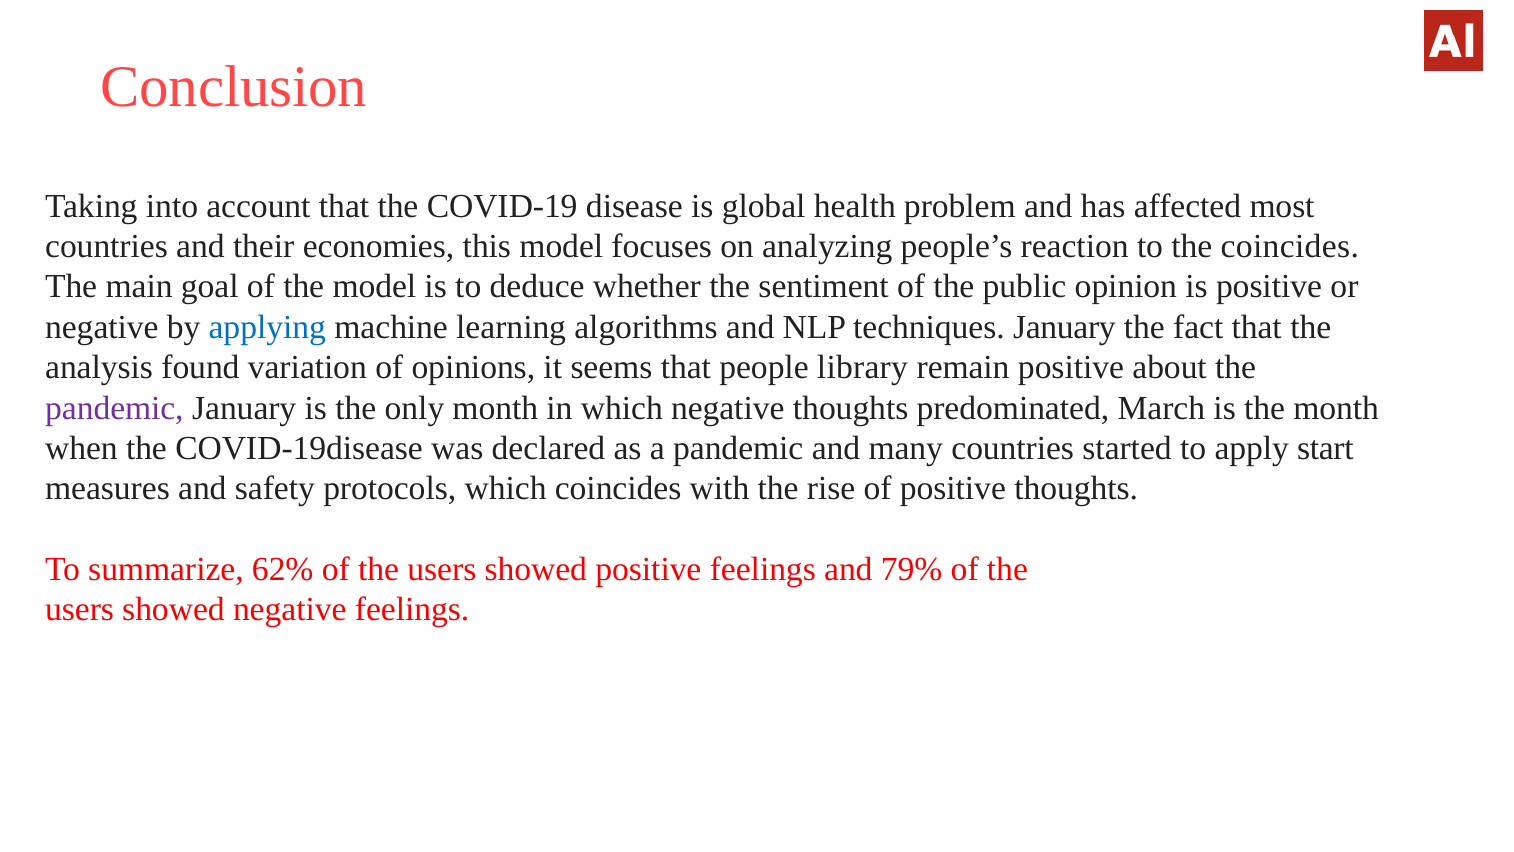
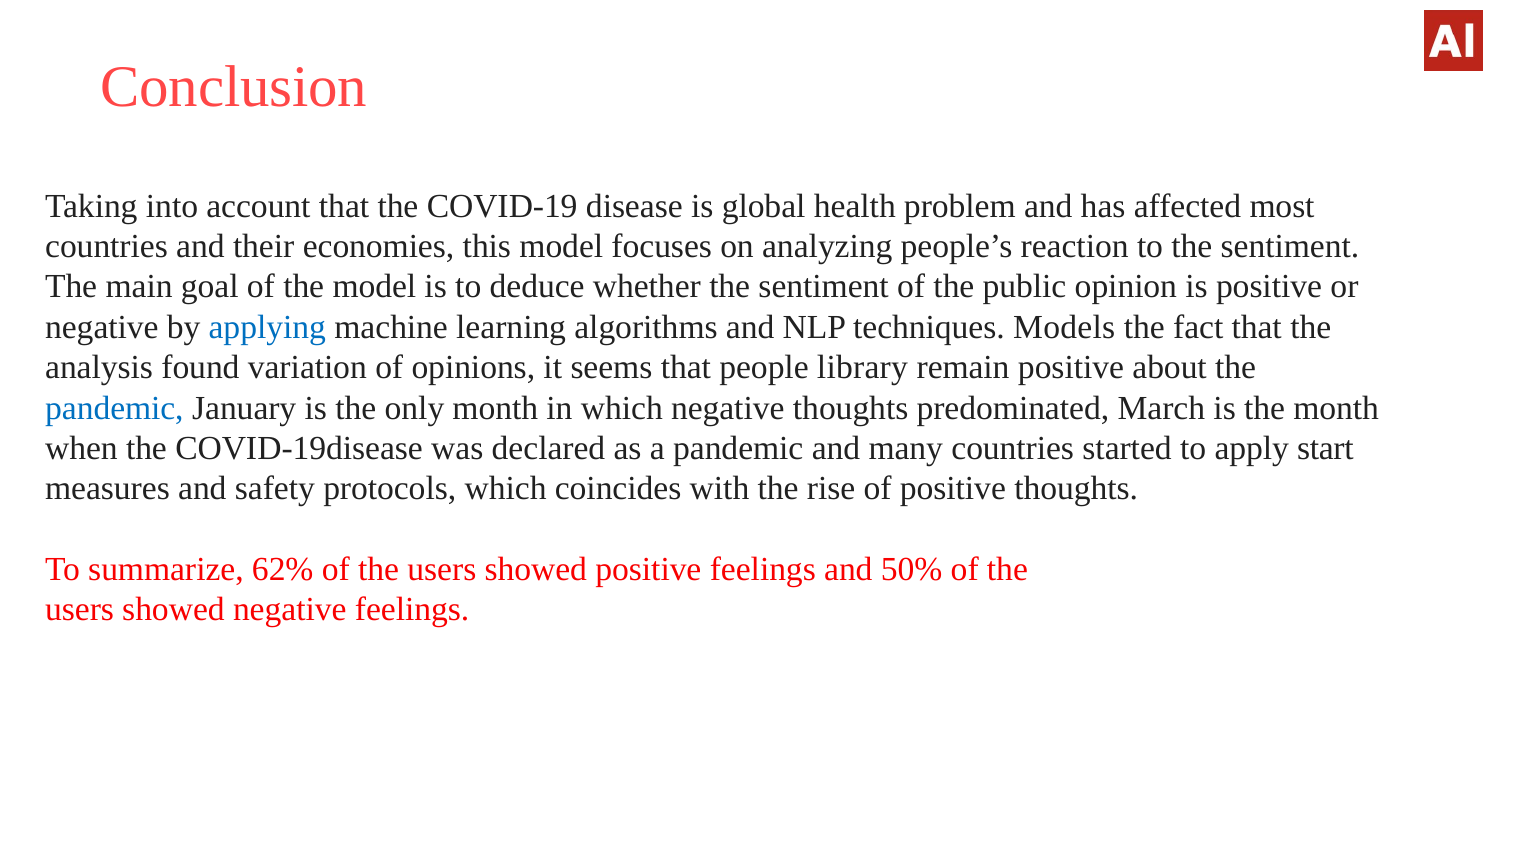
to the coincides: coincides -> sentiment (1290, 246)
techniques January: January -> Models (1064, 327)
pandemic colour: purple -> blue (114, 408)
79%: 79% -> 50% (912, 569)
